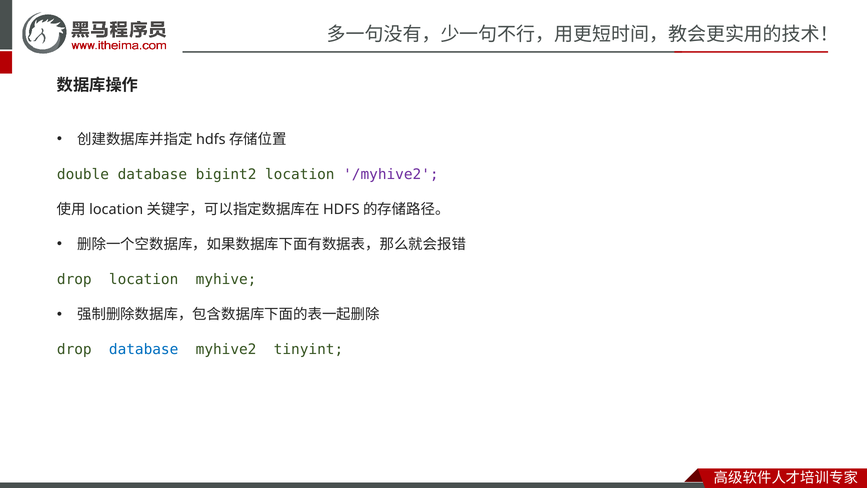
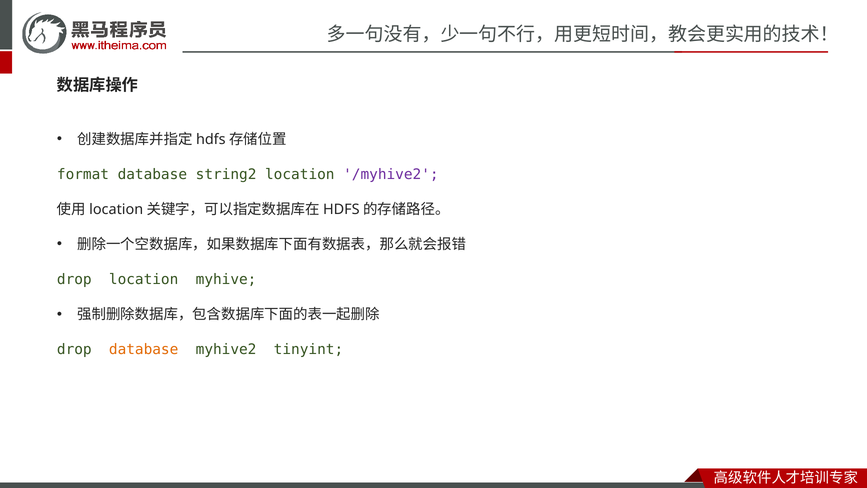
double: double -> format (83, 174)
bigint2: bigint2 -> string2 (226, 174)
database colour: blue -> orange (144, 349)
